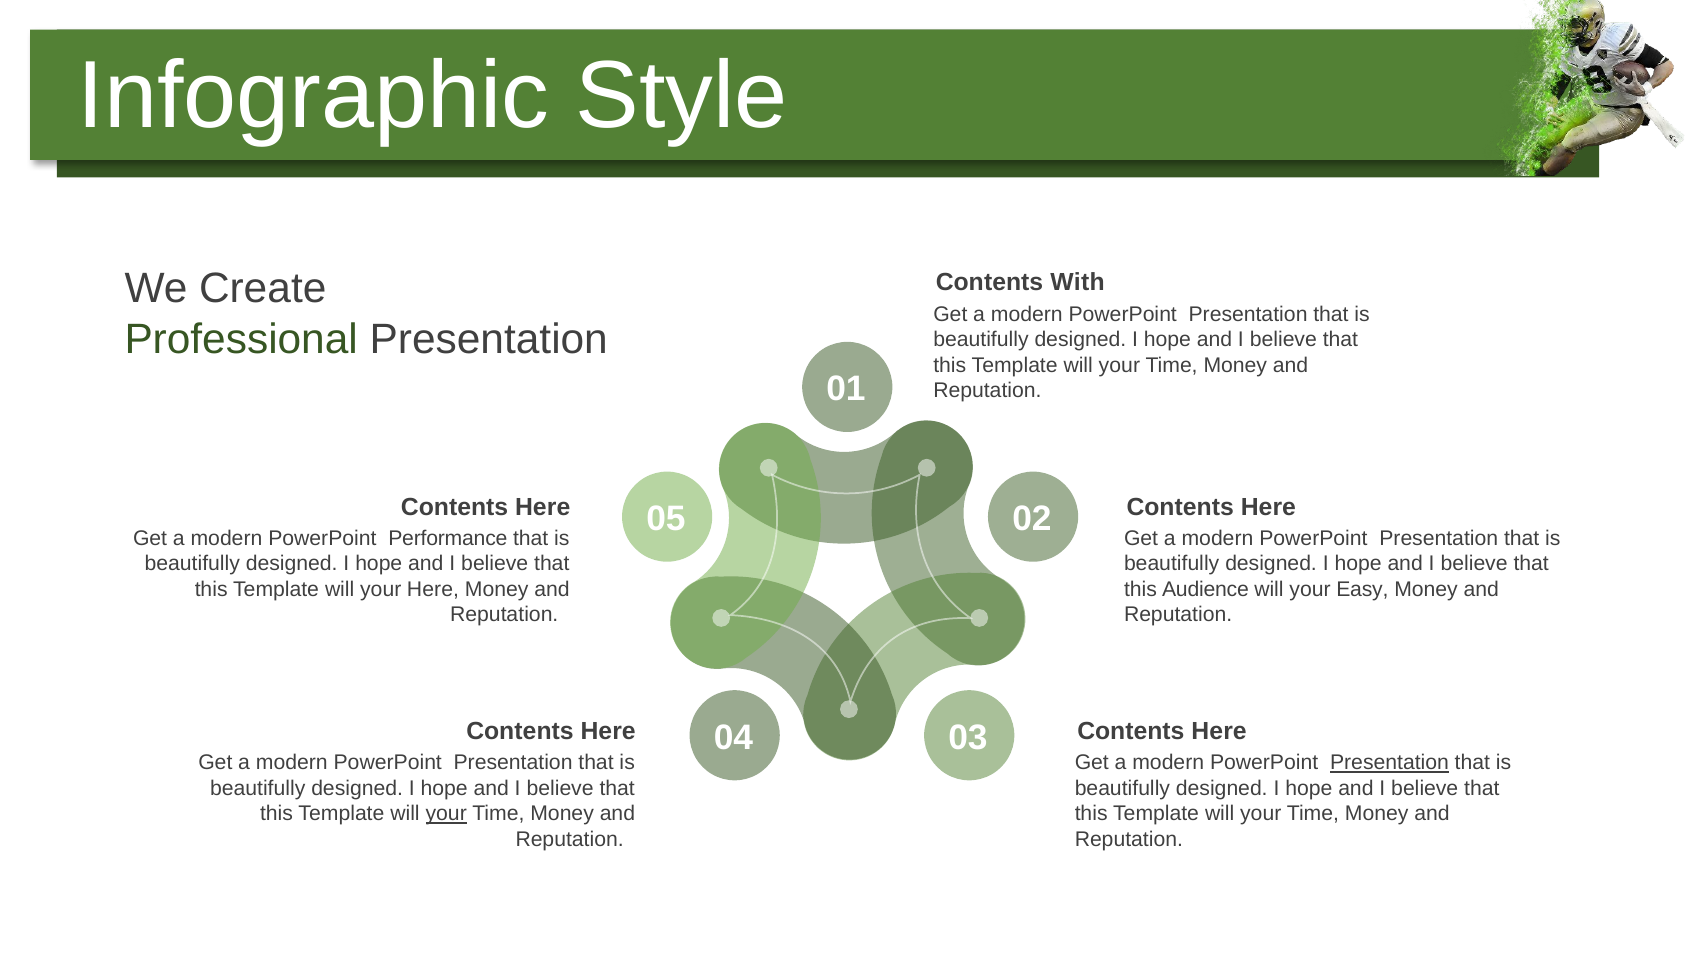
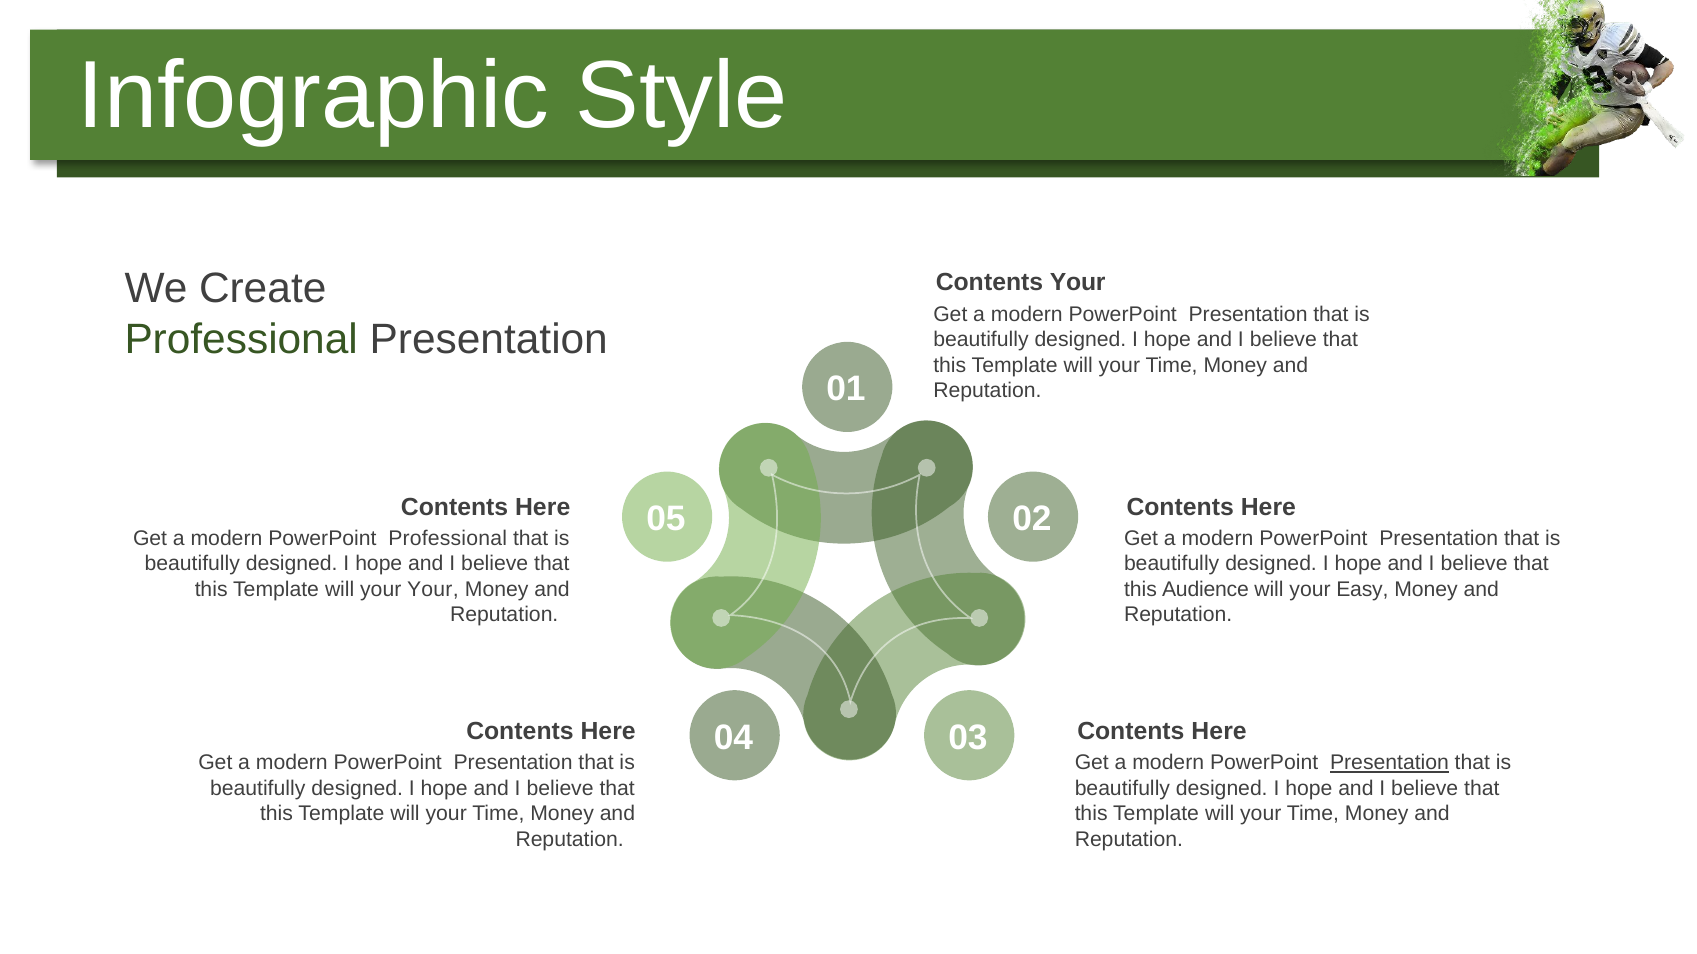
Contents With: With -> Your (1078, 283)
PowerPoint Performance: Performance -> Professional (448, 539)
your Here: Here -> Your (433, 590)
your underline: present -> none (446, 814)
